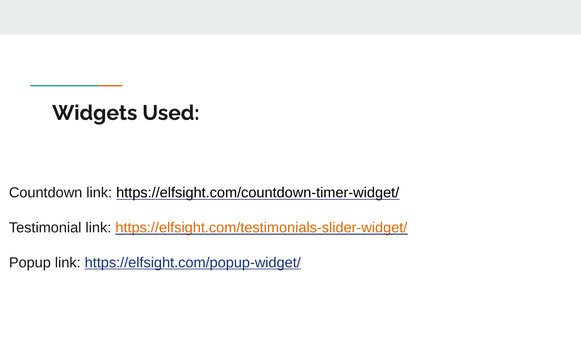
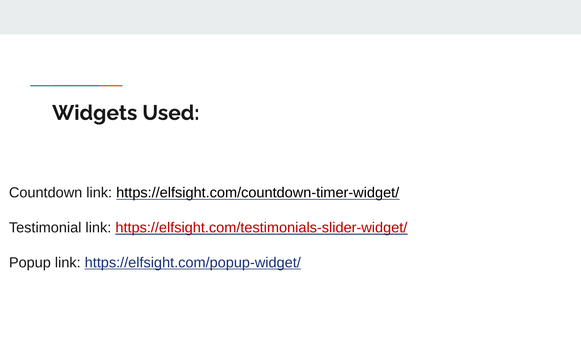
https://elfsight.com/testimonials-slider-widget/ colour: orange -> red (261, 228)
